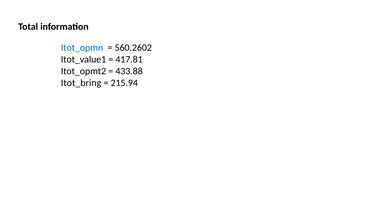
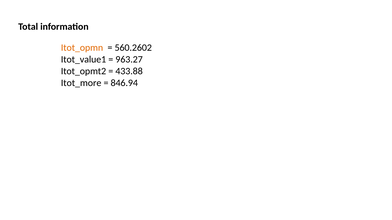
Itot_opmn colour: blue -> orange (82, 48)
417.81: 417.81 -> 963.27 (129, 59)
Itot_bring: Itot_bring -> Itot_more (81, 83)
215.94: 215.94 -> 846.94 (124, 83)
